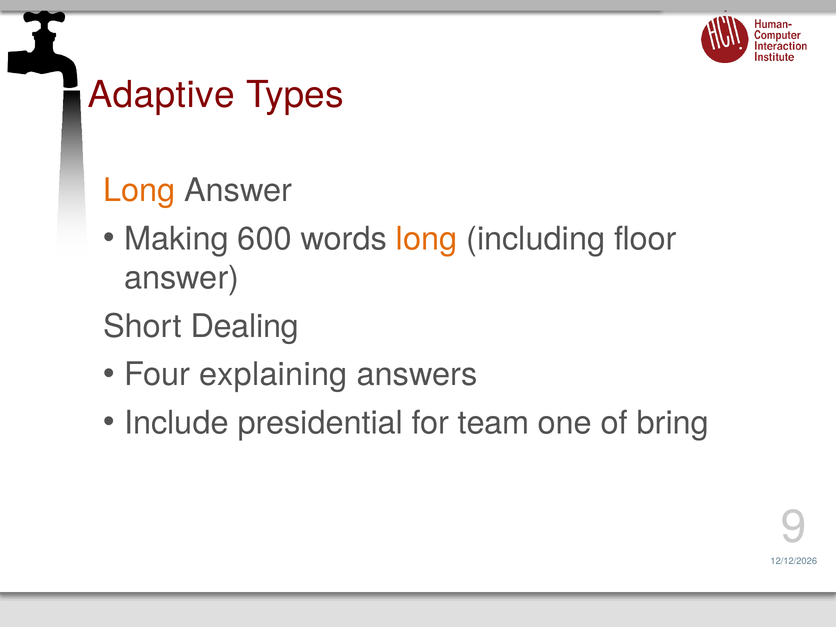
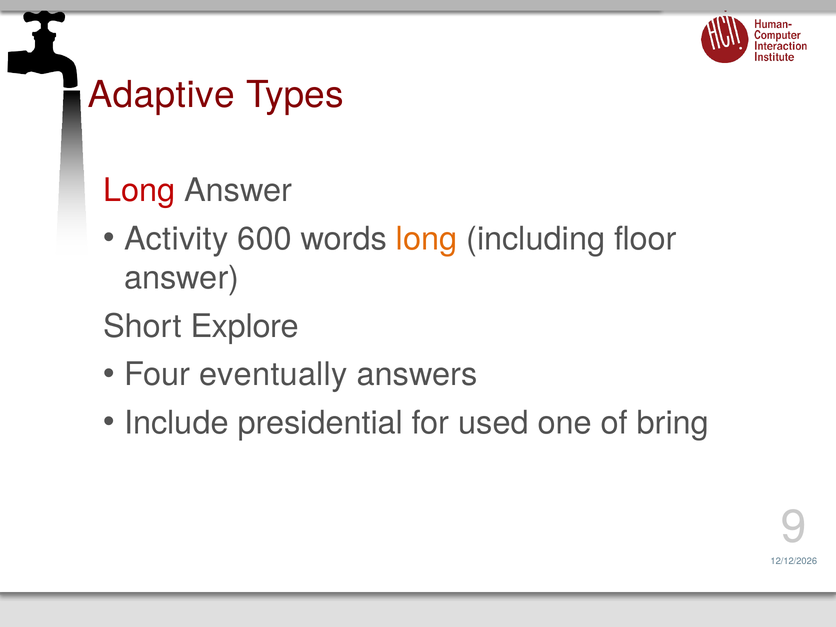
Long colour: orange -> red (139, 191)
Making: Making -> Activity (176, 239)
Dealing: Dealing -> Explore (245, 326)
explaining: explaining -> eventually (273, 375)
team: team -> used (493, 423)
